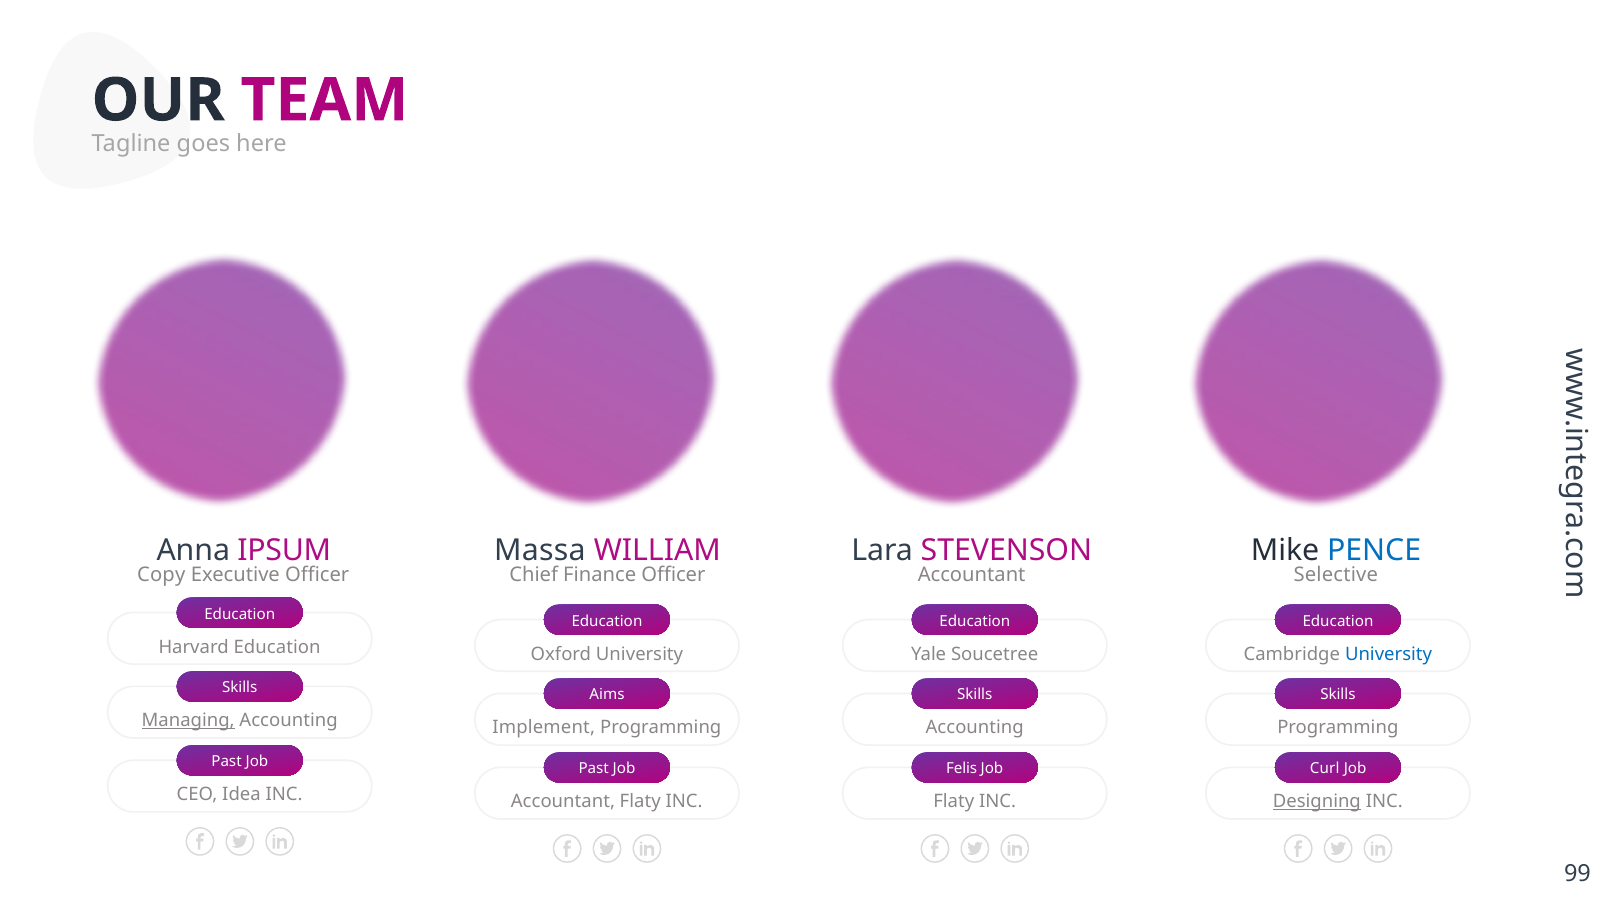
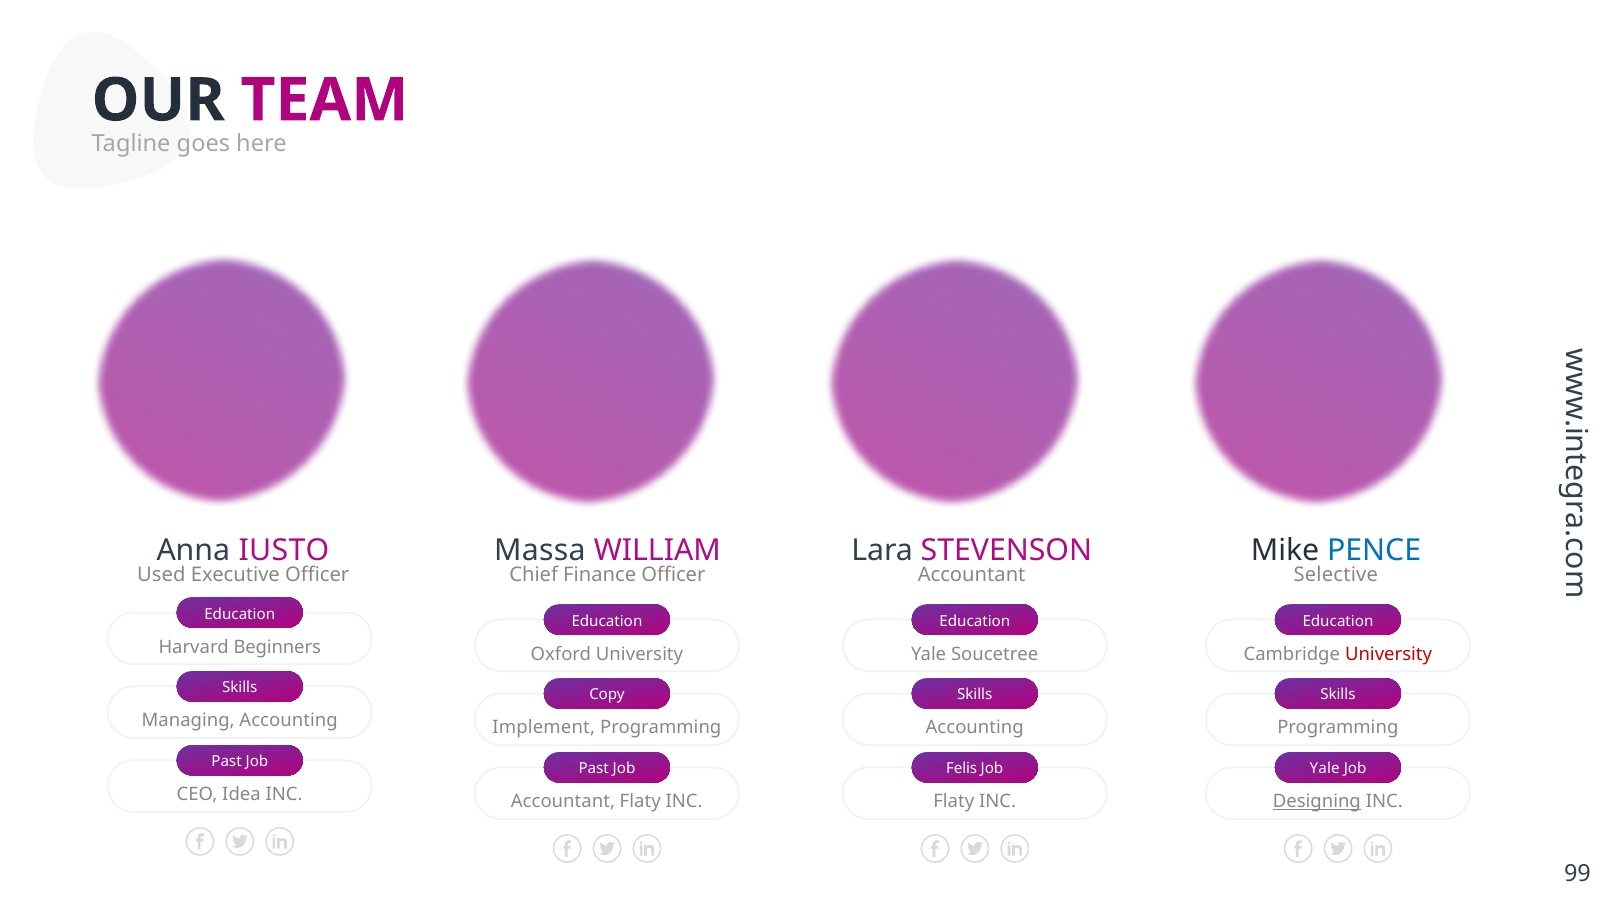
IPSUM: IPSUM -> IUSTO (284, 551)
Copy: Copy -> Used (161, 575)
Harvard Education: Education -> Beginners (277, 648)
University colour: blue -> red (1389, 655)
Aims: Aims -> Copy (607, 695)
Managing underline: present -> none (188, 721)
Curl: Curl -> Yale (1325, 768)
